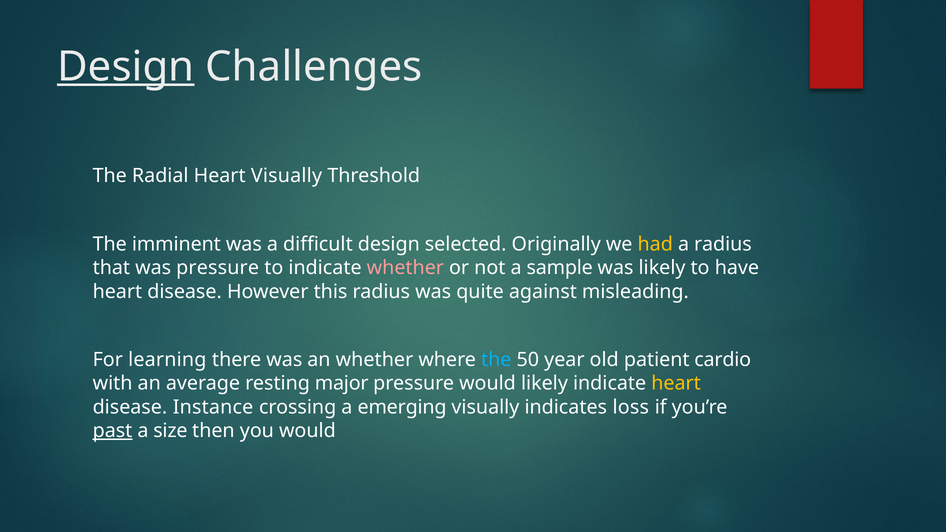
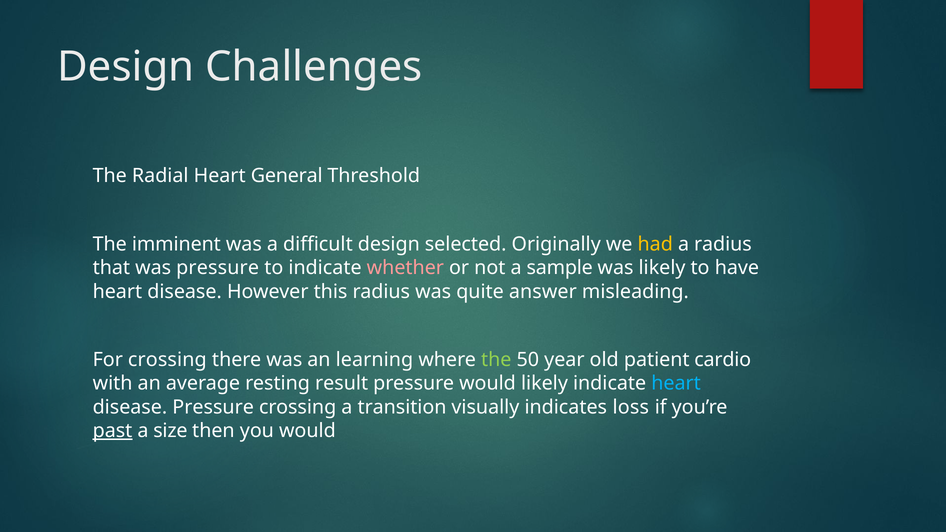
Design underline: present -> none (126, 67)
Heart Visually: Visually -> General (287, 176)
against: against -> answer (543, 292)
For learning: learning -> crossing (167, 360)
an whether: whether -> learning (374, 360)
the colour: light blue -> light green (496, 360)
major: major -> result (342, 384)
heart colour: yellow -> light blue (676, 384)
disease Instance: Instance -> Pressure (213, 407)
emerging: emerging -> transition (402, 407)
